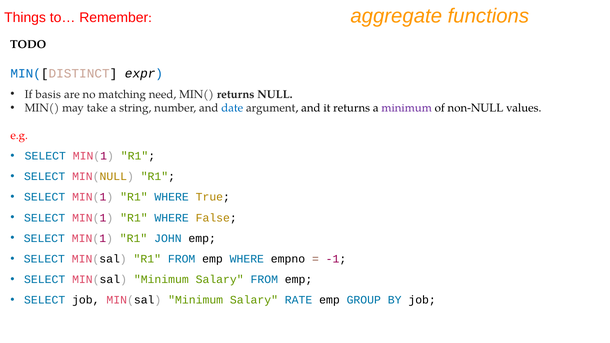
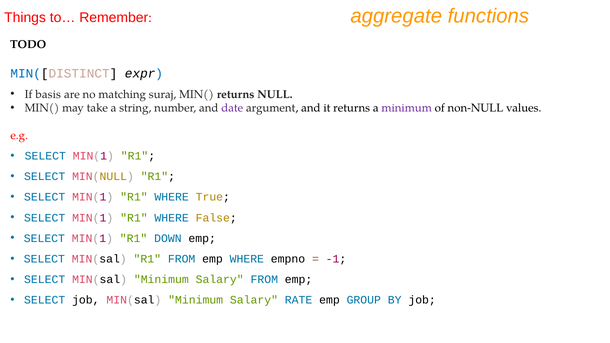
need: need -> suraj (163, 94)
date colour: blue -> purple (232, 108)
JOHN: JOHN -> DOWN (168, 238)
